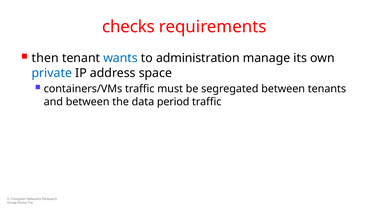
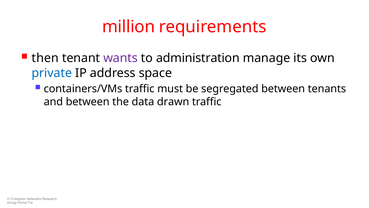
checks: checks -> million (128, 27)
wants colour: blue -> purple (121, 58)
period: period -> drawn (173, 102)
